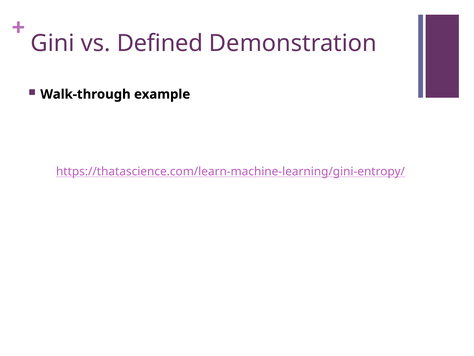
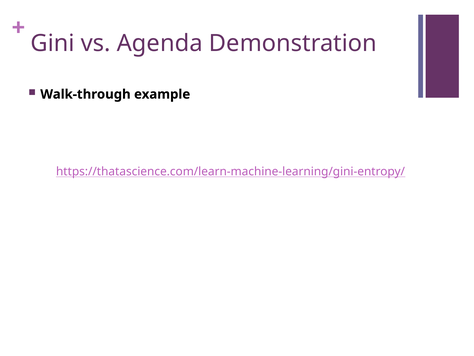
Defined: Defined -> Agenda (160, 43)
